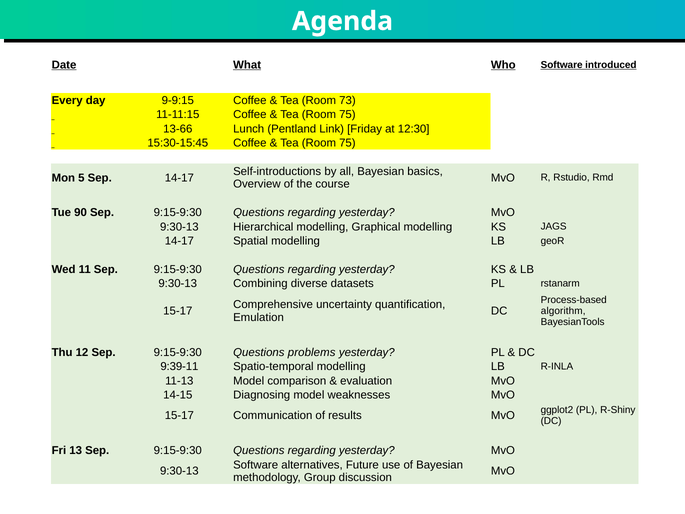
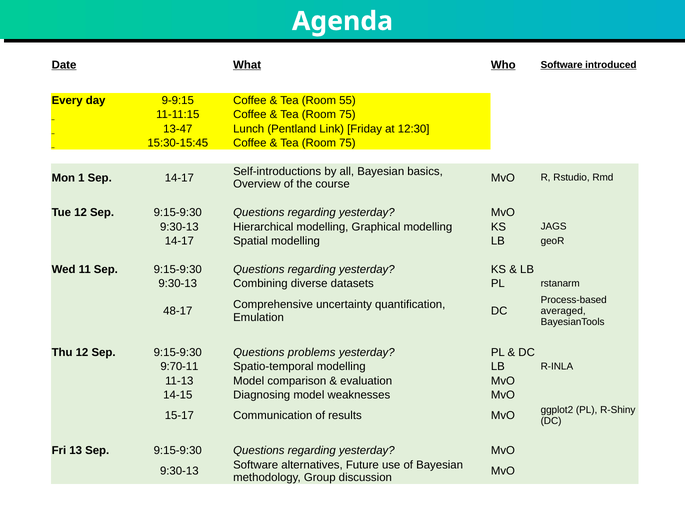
73: 73 -> 55 (347, 100)
13-66: 13-66 -> 13-47 (178, 129)
5: 5 -> 1 (81, 178)
Tue 90: 90 -> 12 (81, 212)
15-17: 15-17 -> 48-17 (178, 311)
algorithm: algorithm -> averaged (563, 311)
9:39-11: 9:39-11 -> 9:70-11 (179, 367)
